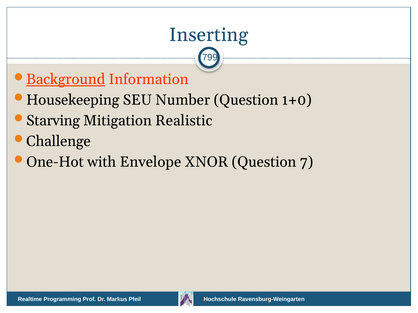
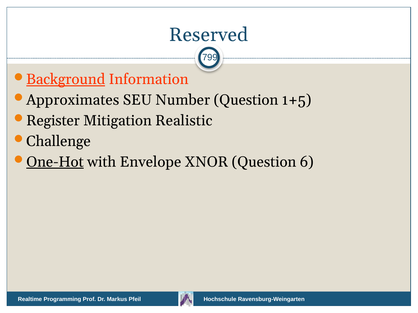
Inserting: Inserting -> Reserved (209, 35)
Housekeeping: Housekeeping -> Approximates (73, 100)
1+0: 1+0 -> 1+5 (297, 100)
Starving: Starving -> Register (53, 121)
One-Hot underline: none -> present (55, 162)
7: 7 -> 6 (307, 162)
